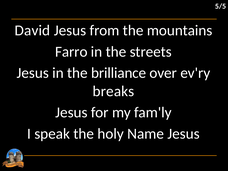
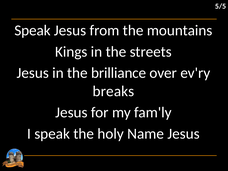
David: David -> Speak (32, 30)
Farro: Farro -> Kings (71, 52)
